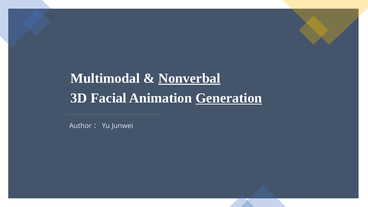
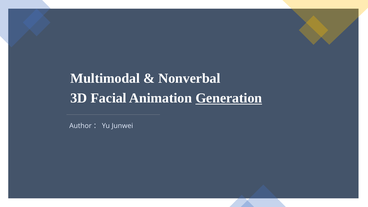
Nonverbal underline: present -> none (189, 78)
